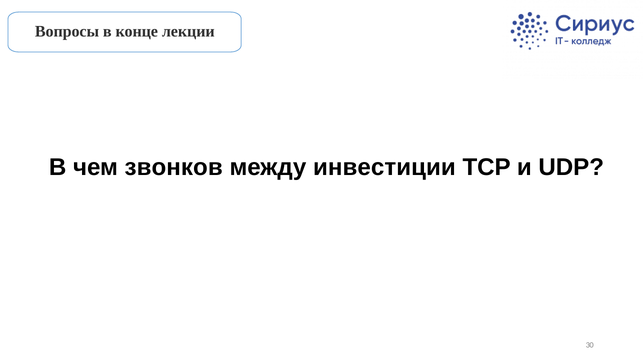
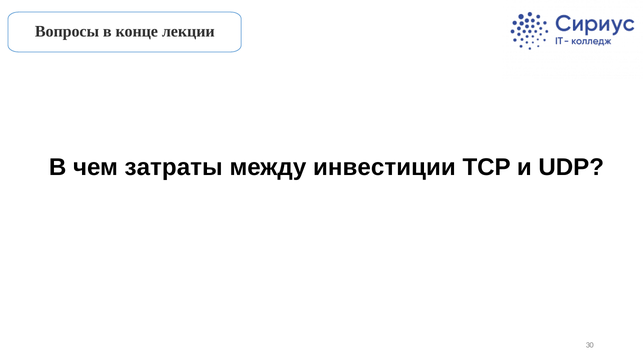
звонков: звонков -> затраты (174, 167)
